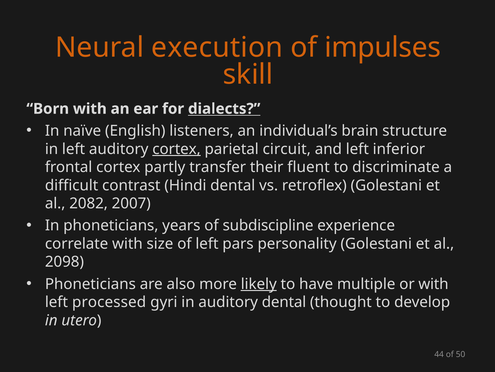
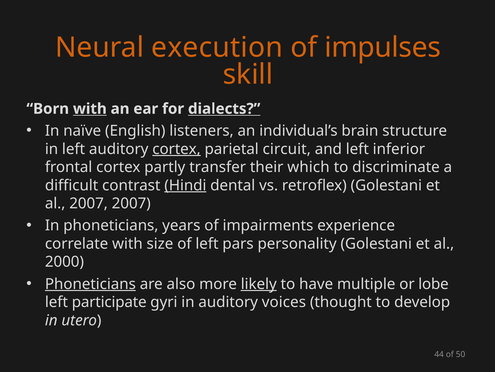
with underline: none -> present (90, 109)
fluent: fluent -> which (308, 167)
Hindi underline: none -> present (185, 185)
al 2082: 2082 -> 2007 (89, 203)
subdiscipline: subdiscipline -> impairments (268, 225)
2098: 2098 -> 2000 (64, 261)
Phoneticians underline: none -> present (90, 283)
or with: with -> lobe (433, 283)
processed: processed -> participate (109, 302)
auditory dental: dental -> voices (284, 302)
